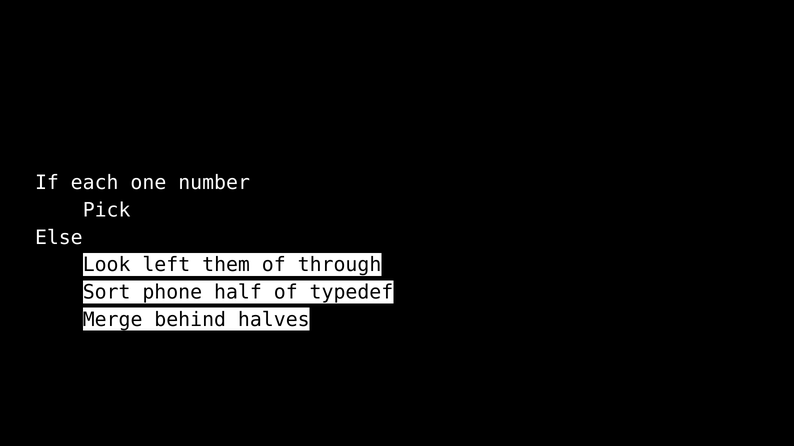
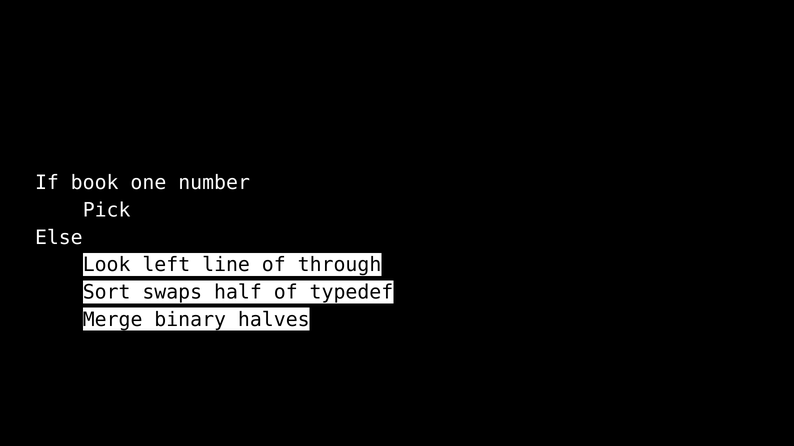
each: each -> book (95, 183)
them: them -> line (226, 265)
phone: phone -> swaps (172, 293)
behind: behind -> binary (190, 320)
